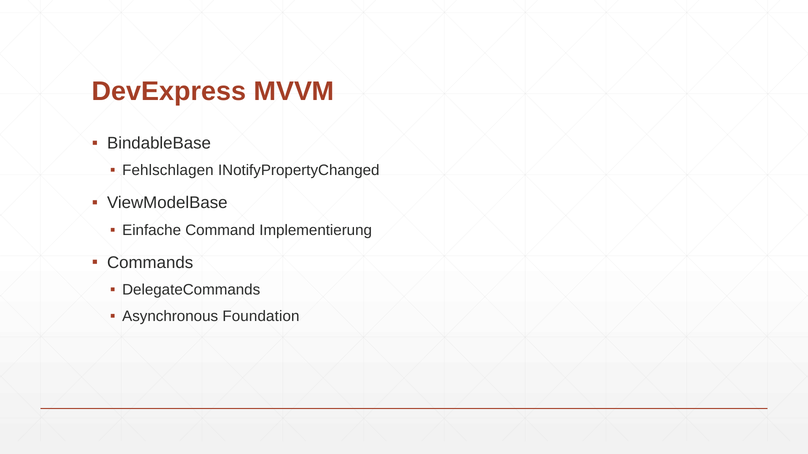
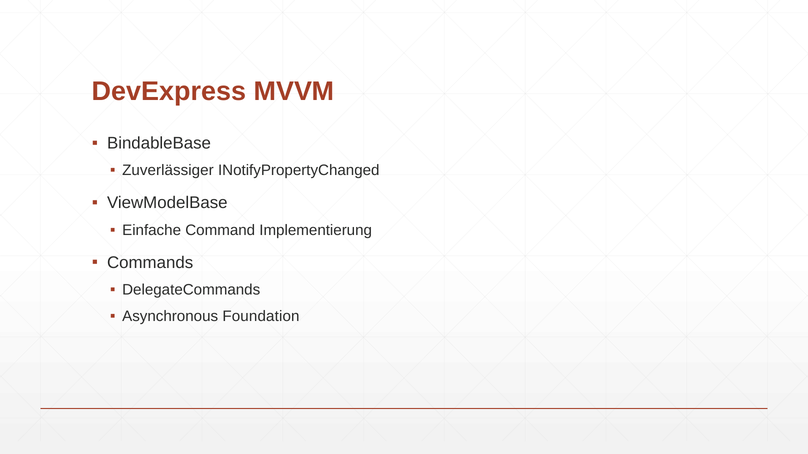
Fehlschlagen: Fehlschlagen -> Zuverlässiger (168, 171)
